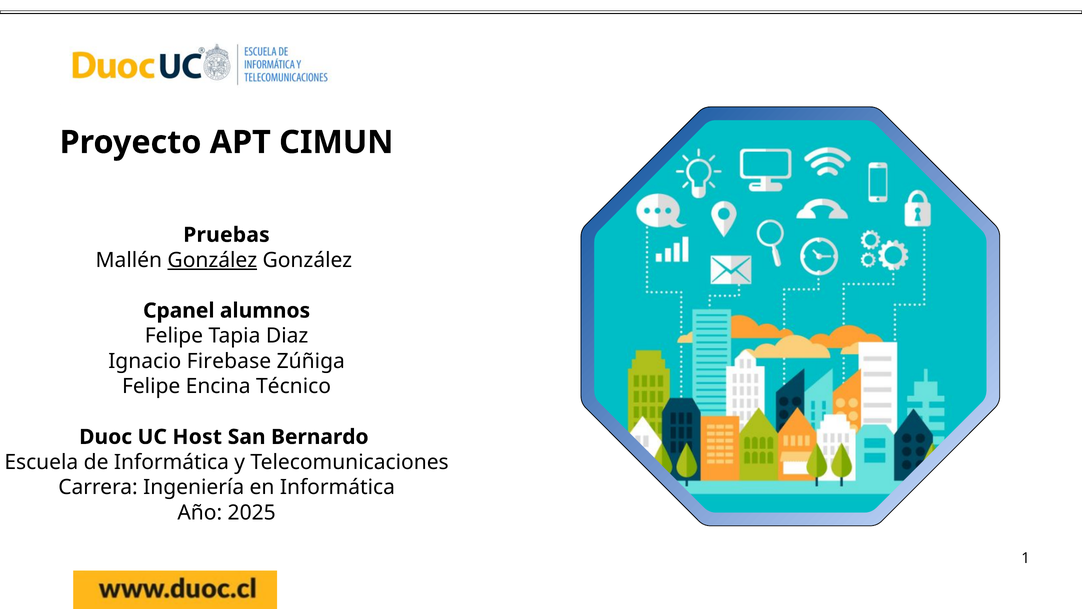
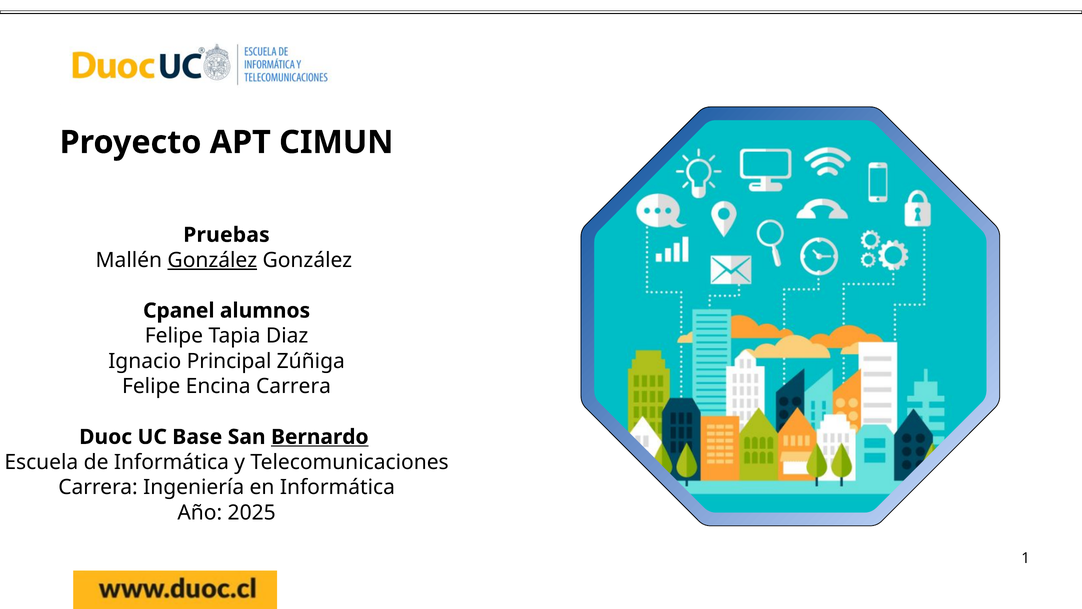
Firebase: Firebase -> Principal (229, 361)
Encina Técnico: Técnico -> Carrera (294, 386)
Host: Host -> Base (197, 437)
Bernardo underline: none -> present (320, 437)
